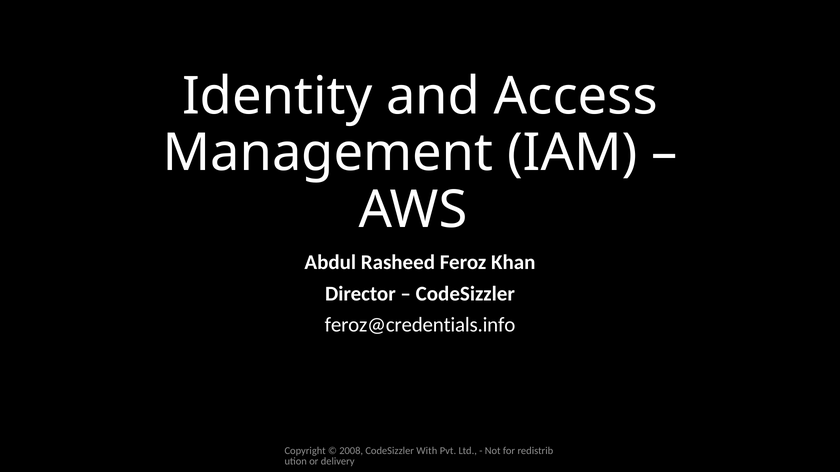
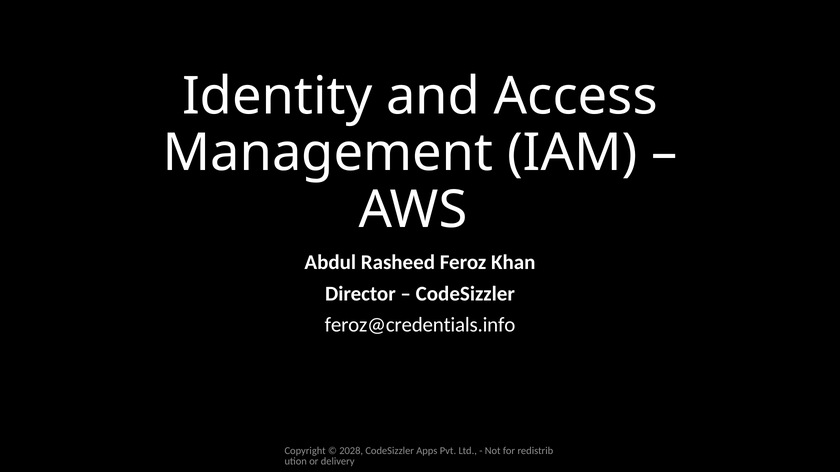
2008: 2008 -> 2028 (351, 451)
With: With -> Apps (427, 451)
